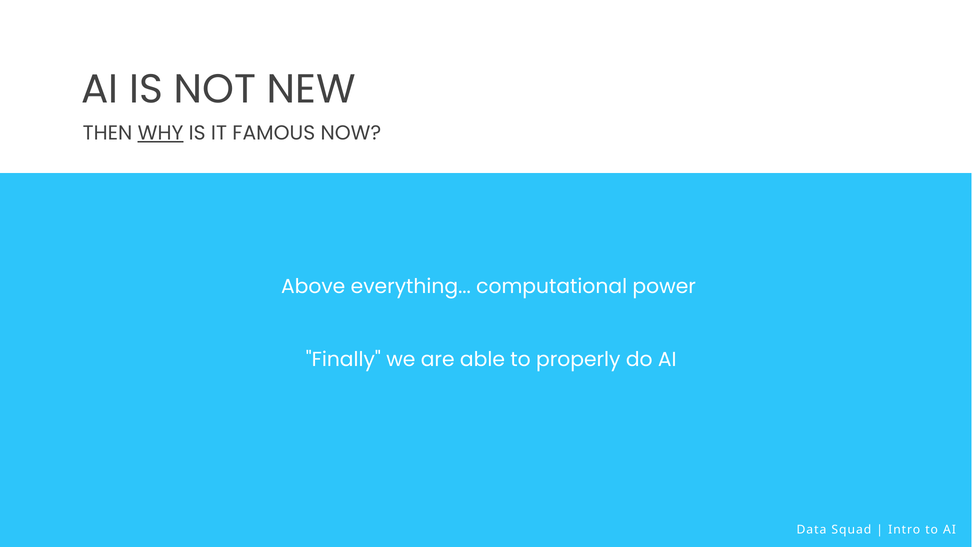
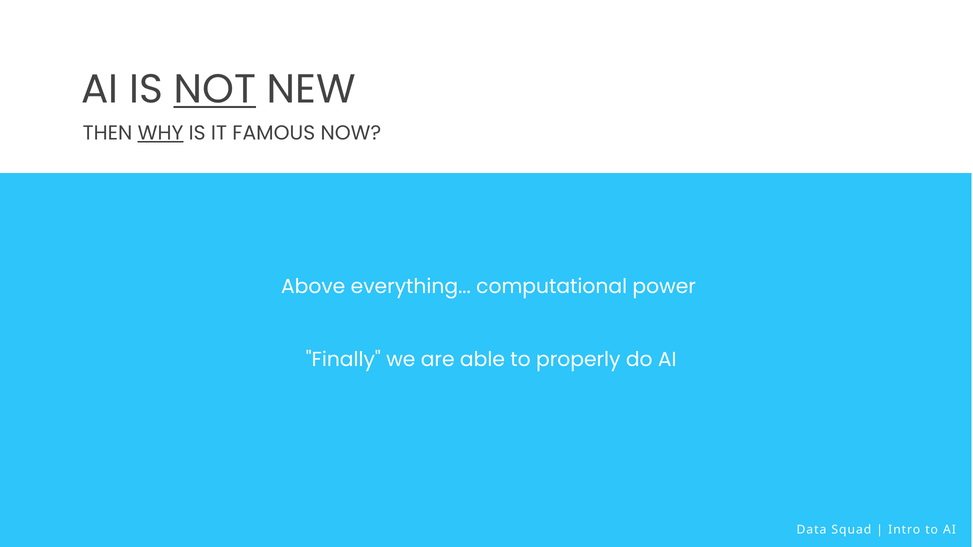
NOT underline: none -> present (215, 90)
